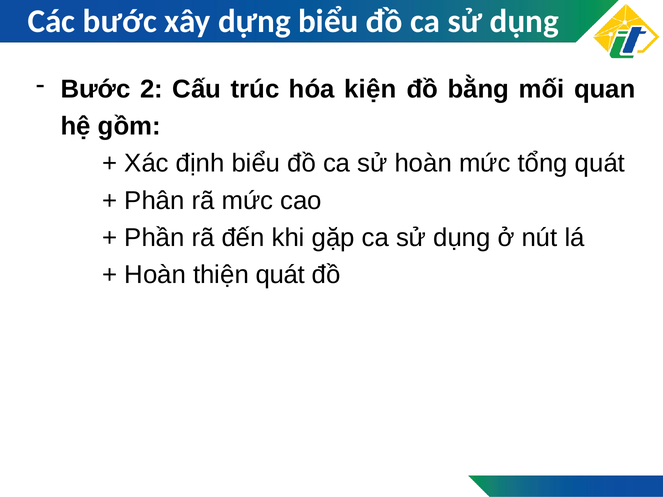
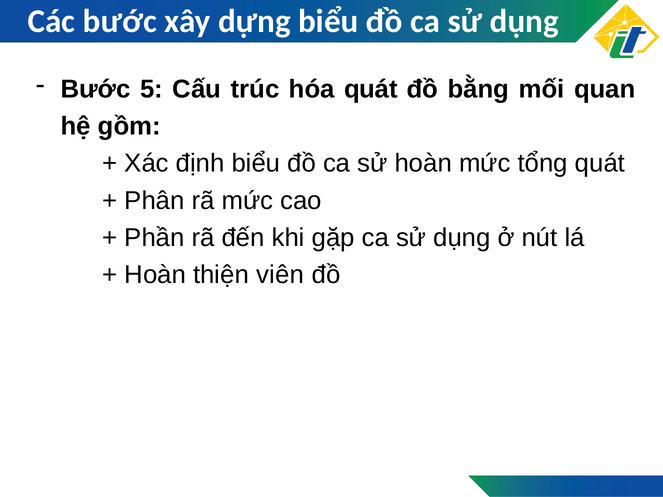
2: 2 -> 5 (152, 89)
hóa kiện: kiện -> quát (371, 89)
thiện quát: quát -> viên (280, 275)
